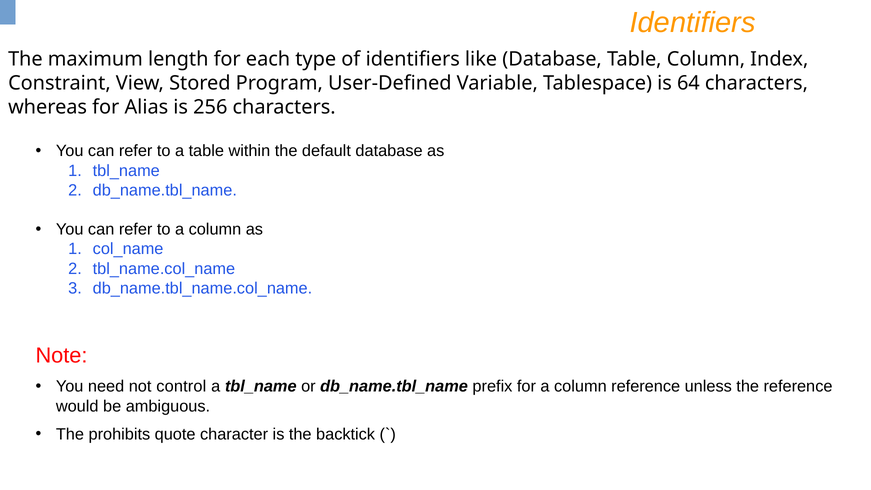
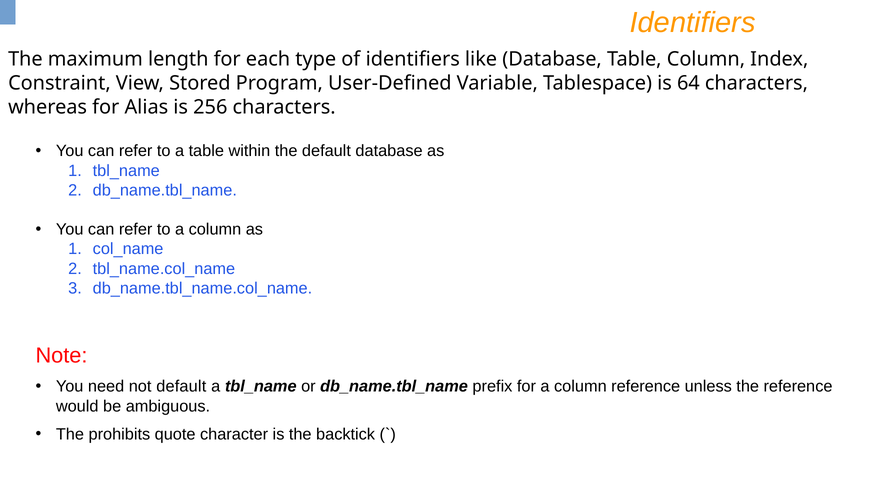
not control: control -> default (181, 387)
